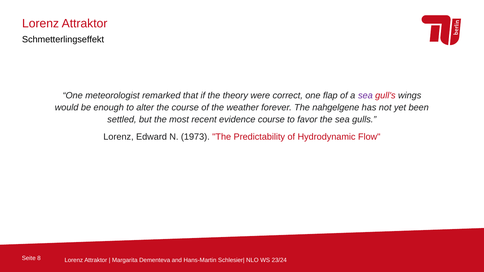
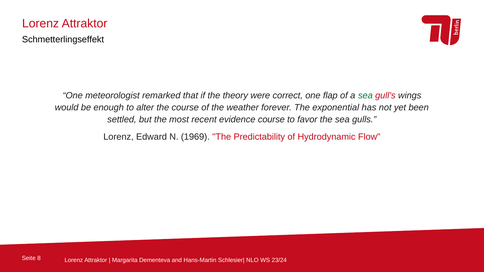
sea colour: purple -> green (365, 96)
nahgelgene: nahgelgene -> exponential (336, 108)
1973: 1973 -> 1969 (195, 137)
